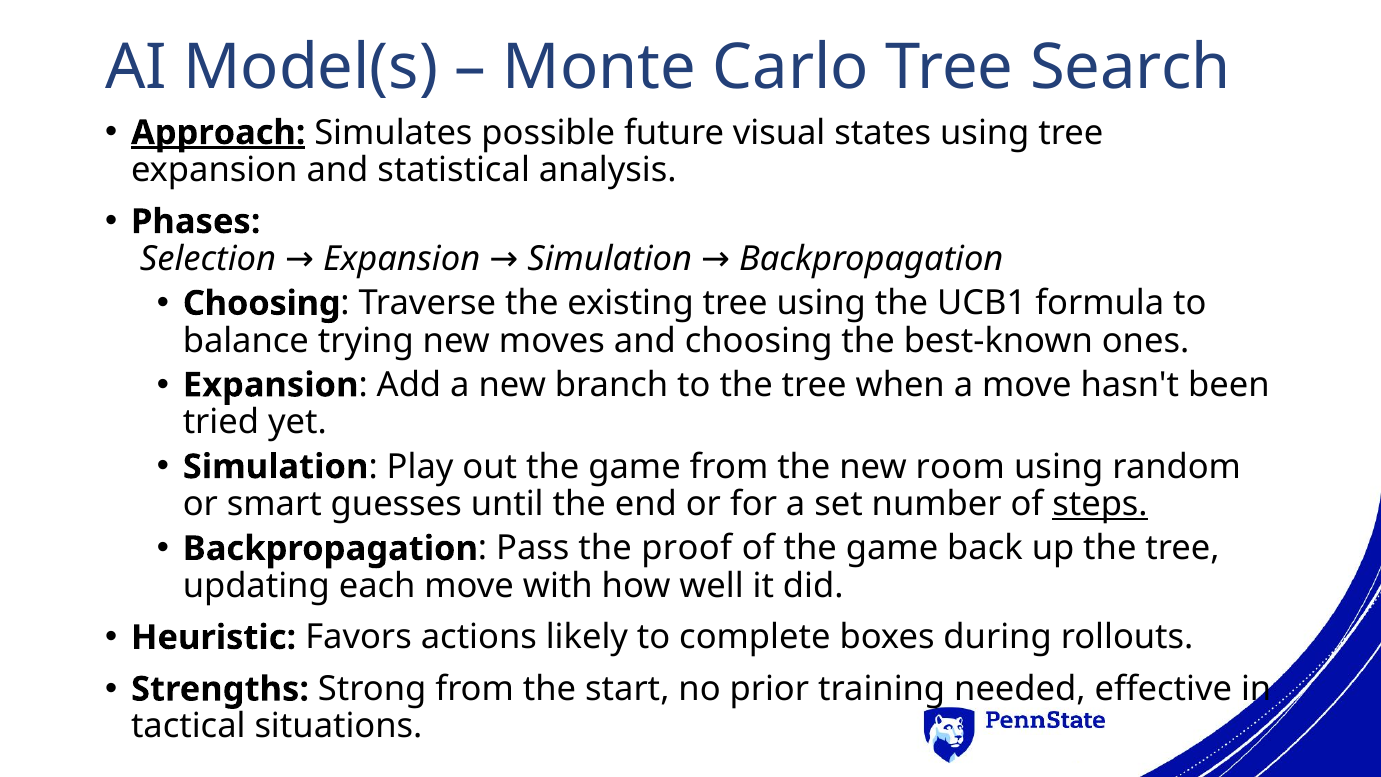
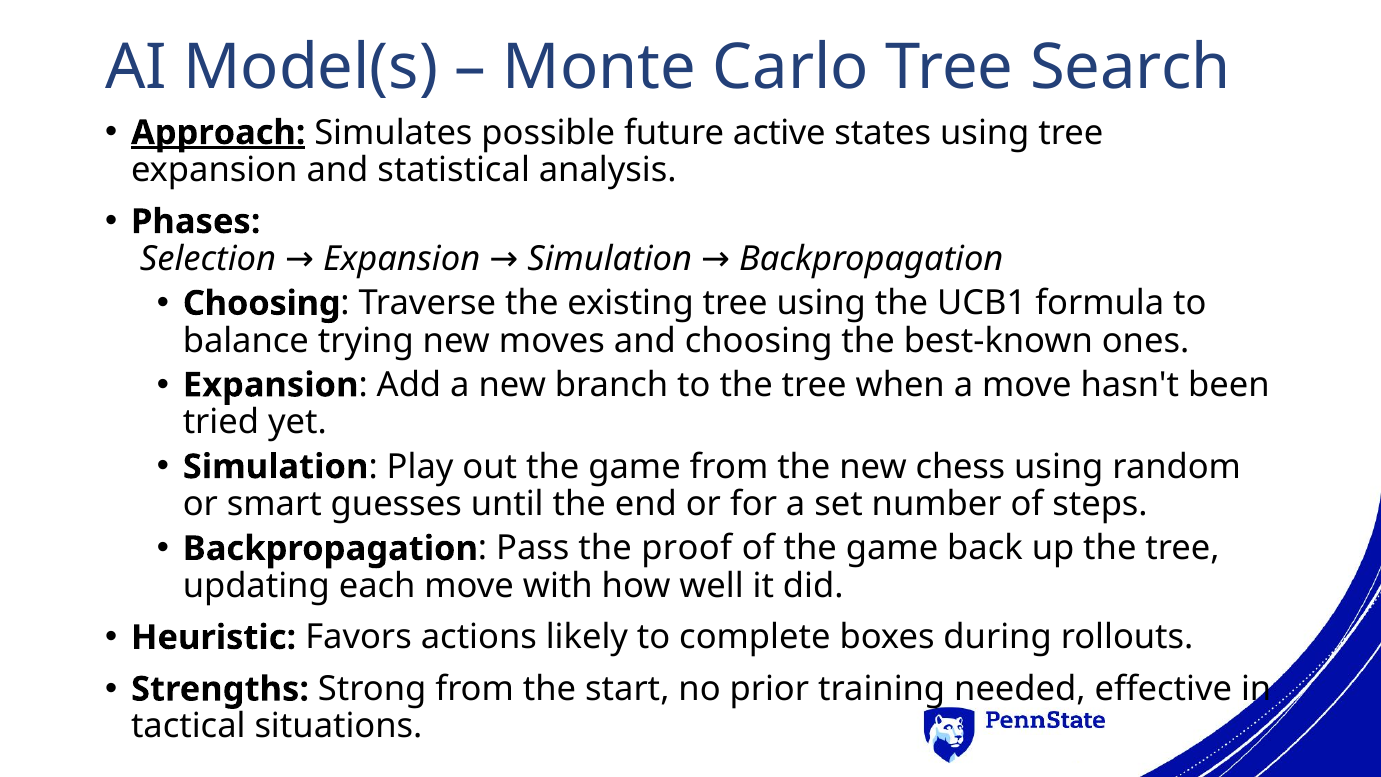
visual: visual -> active (779, 133)
room: room -> chess (960, 467)
steps underline: present -> none (1100, 504)
